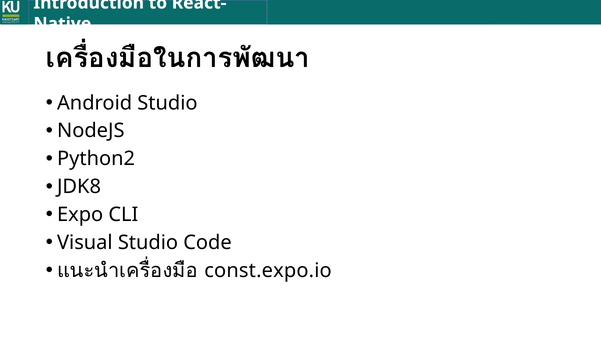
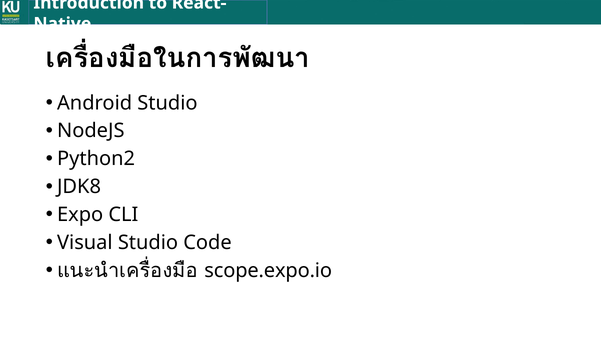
const.expo.io: const.expo.io -> scope.expo.io (268, 270)
